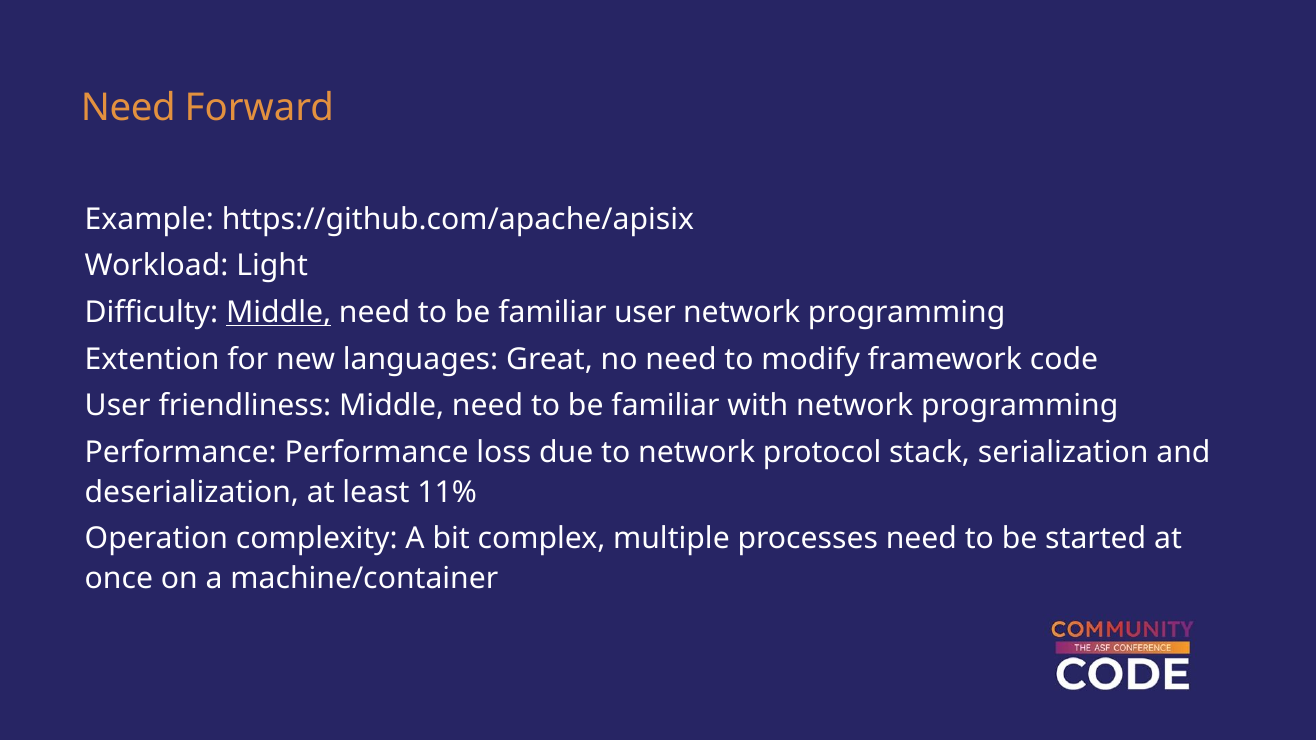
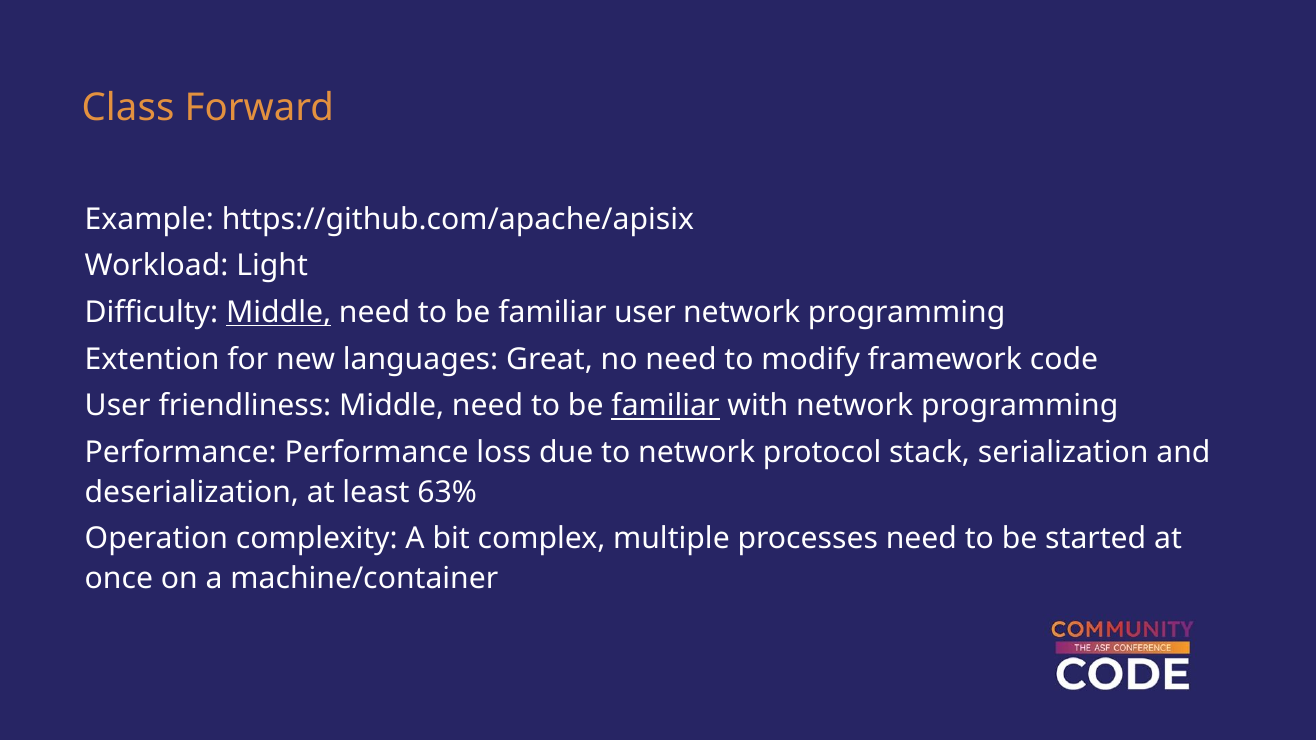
Need: Need -> Class (128, 108)
familiar underline: none -> present (665, 406)
11%: 11% -> 63% (447, 492)
